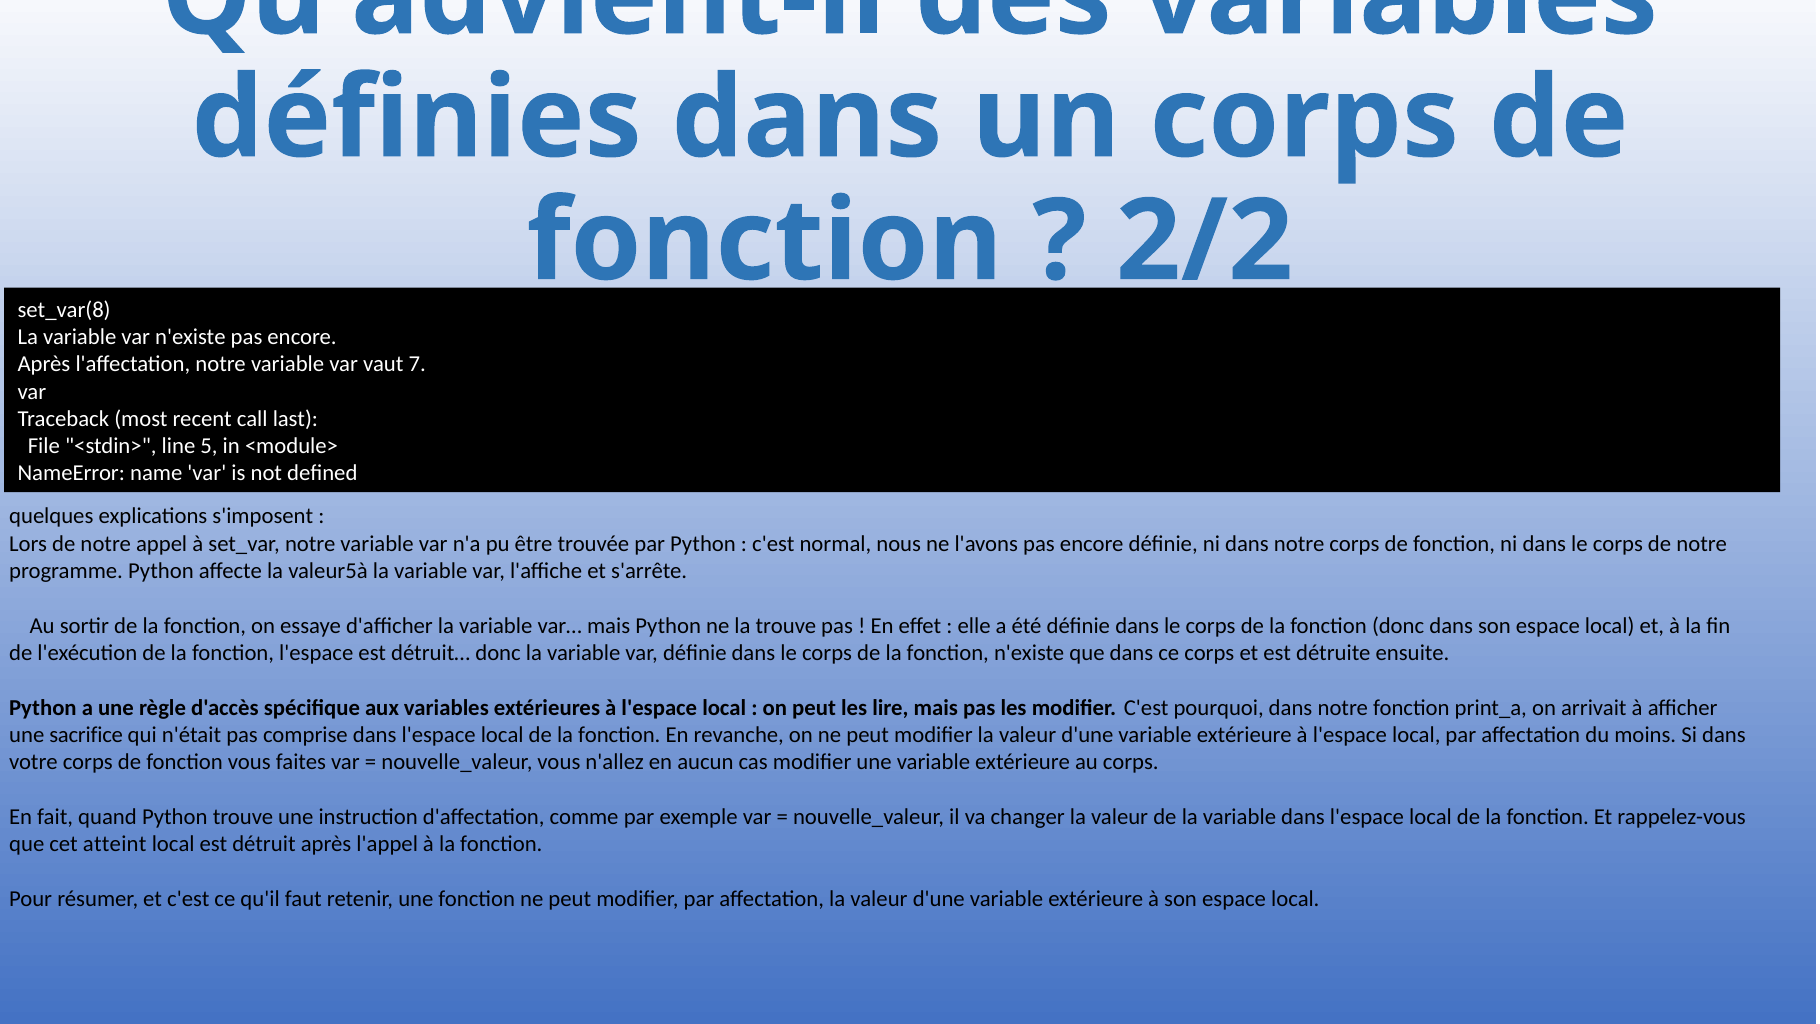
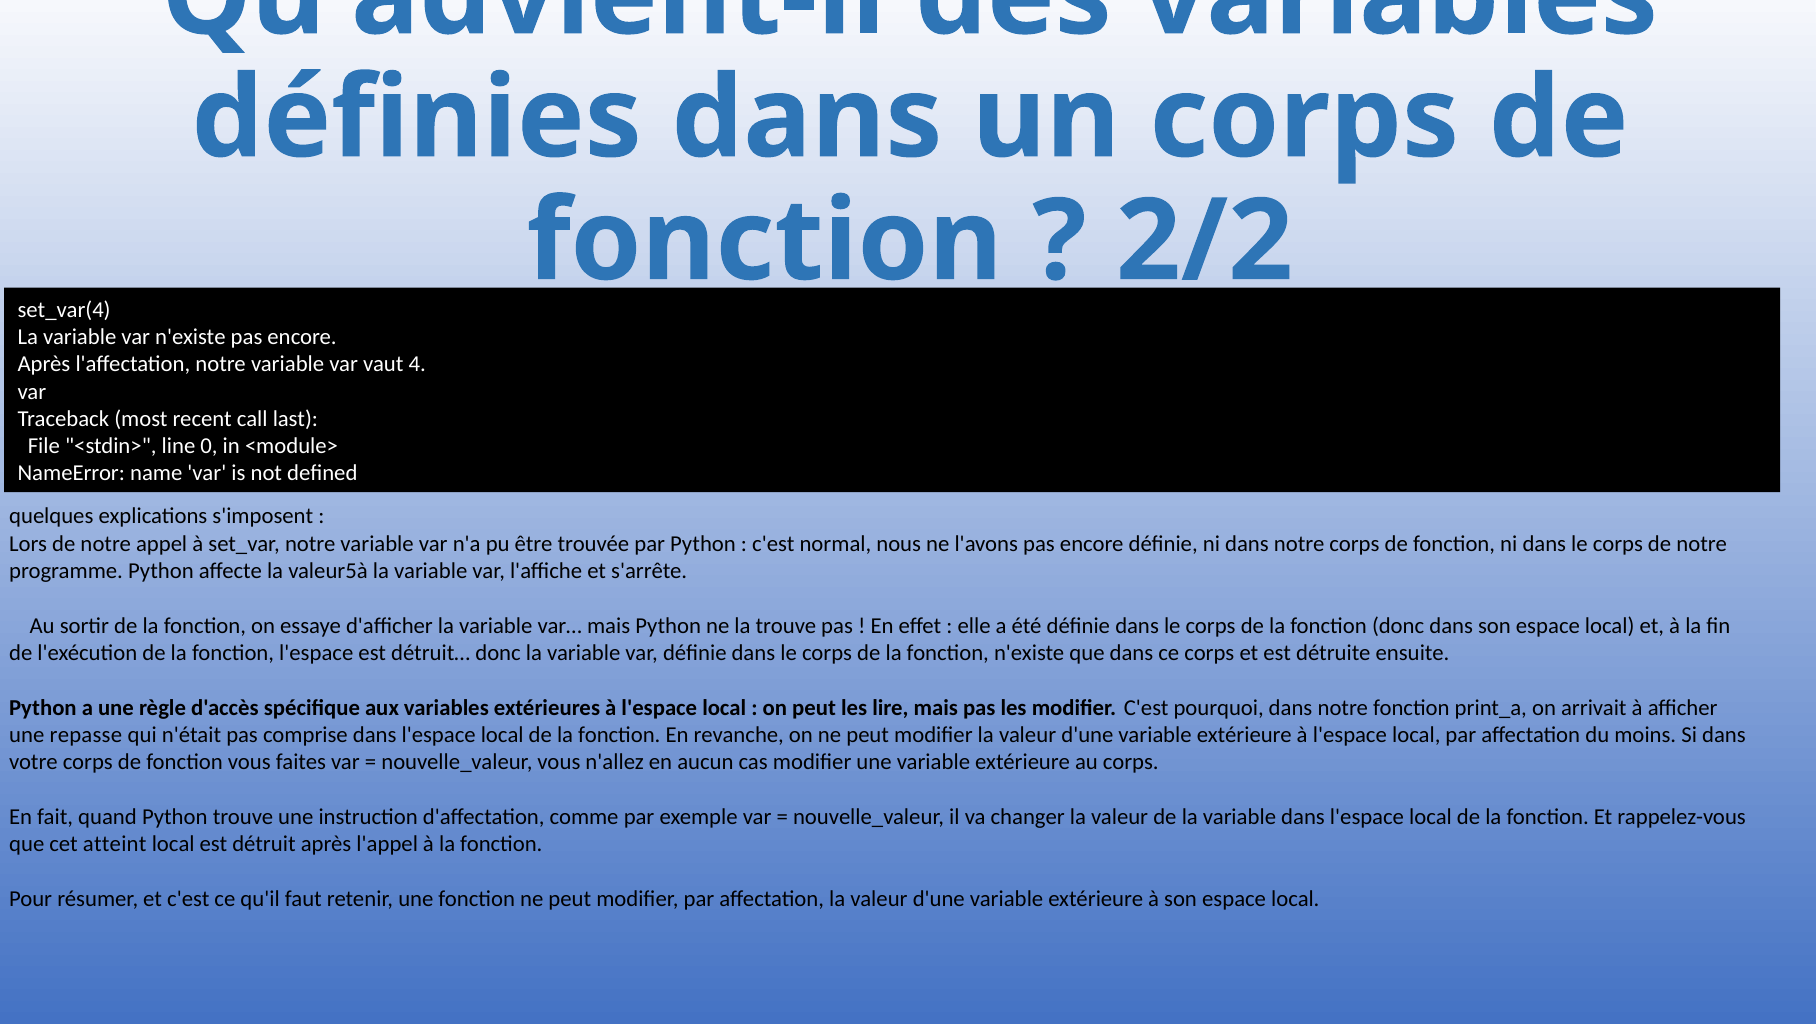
set_var(8: set_var(8 -> set_var(4 (64, 310)
7: 7 -> 4 (417, 364)
5: 5 -> 0 (209, 446)
sacrifice: sacrifice -> repasse (86, 735)
